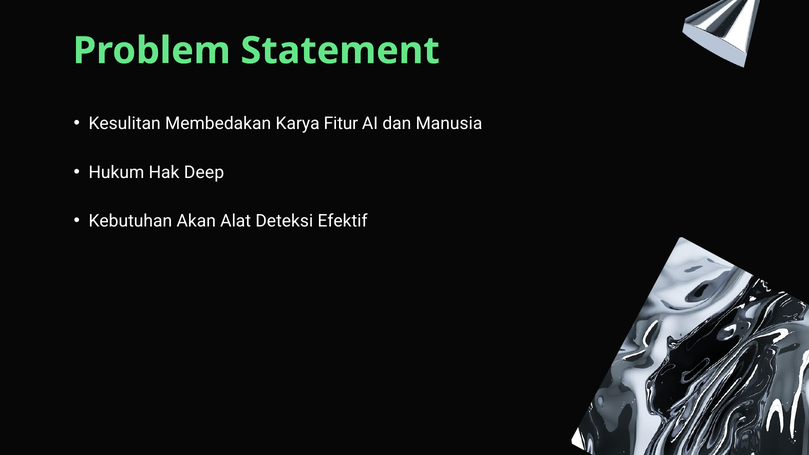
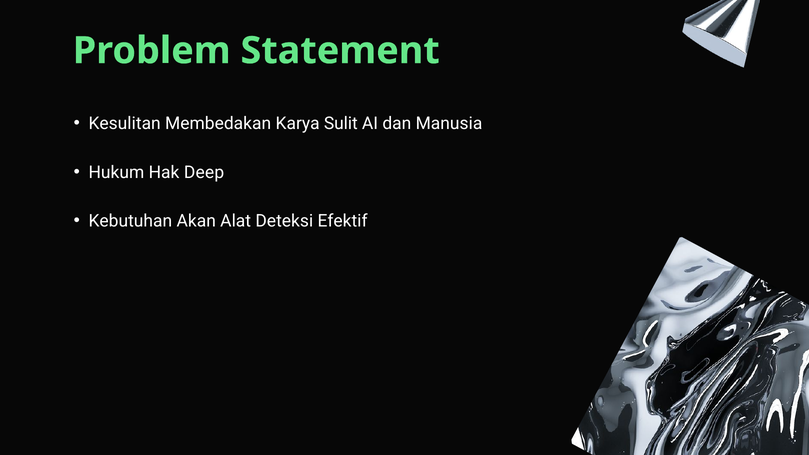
Fitur: Fitur -> Sulit (341, 123)
